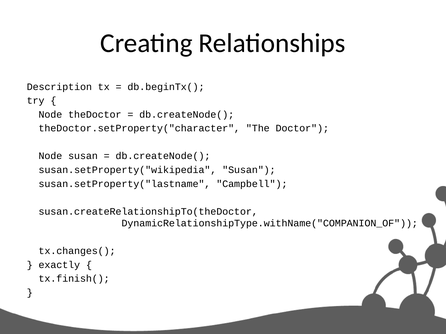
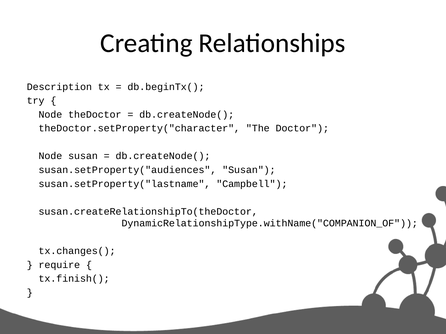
susan.setProperty("wikipedia: susan.setProperty("wikipedia -> susan.setProperty("audiences (127, 170)
exactly: exactly -> require (59, 265)
